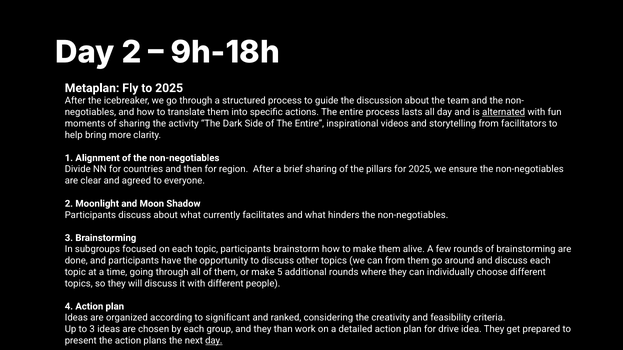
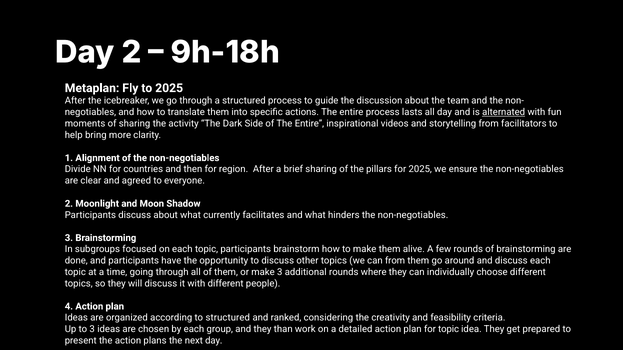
make 5: 5 -> 3 (280, 272)
to significant: significant -> structured (228, 318)
for drive: drive -> topic (449, 330)
day underline: present -> none (214, 341)
